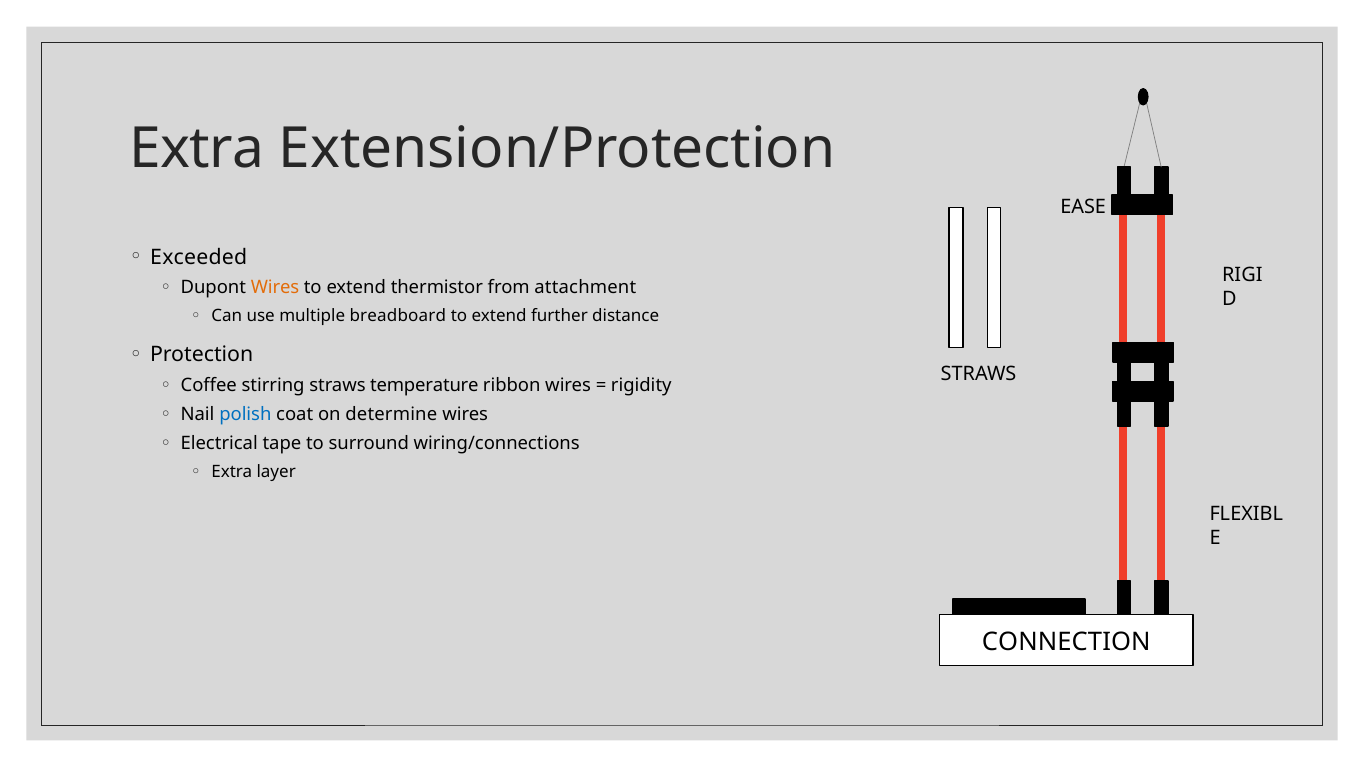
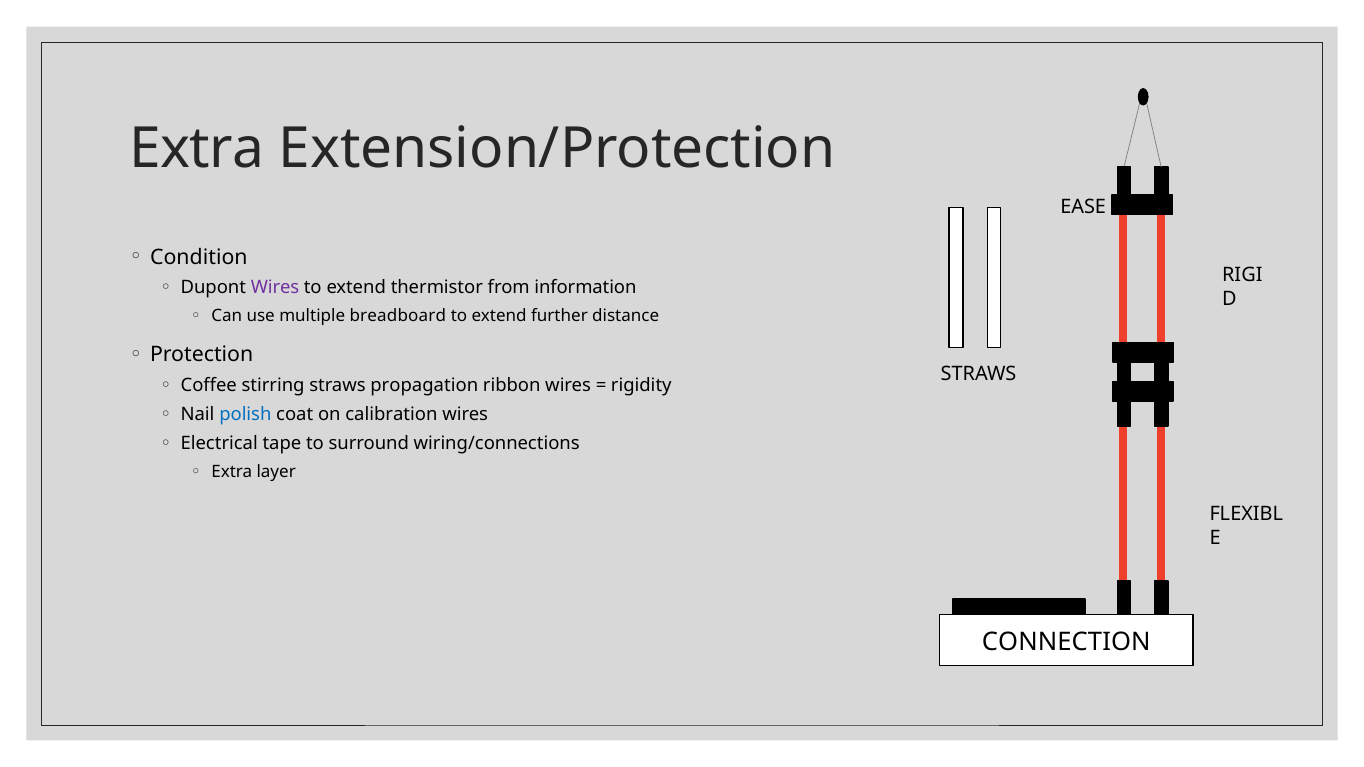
Exceeded: Exceeded -> Condition (199, 257)
Wires colour: orange -> purple (275, 288)
attachment: attachment -> information (585, 288)
temperature: temperature -> propagation (424, 386)
determine: determine -> calibration (391, 415)
